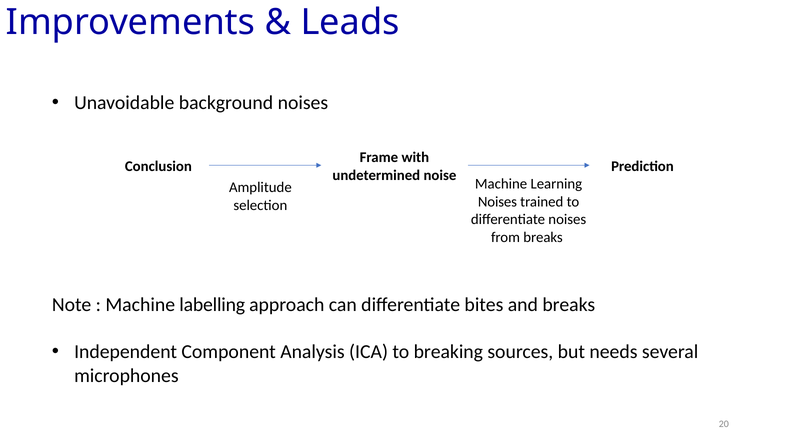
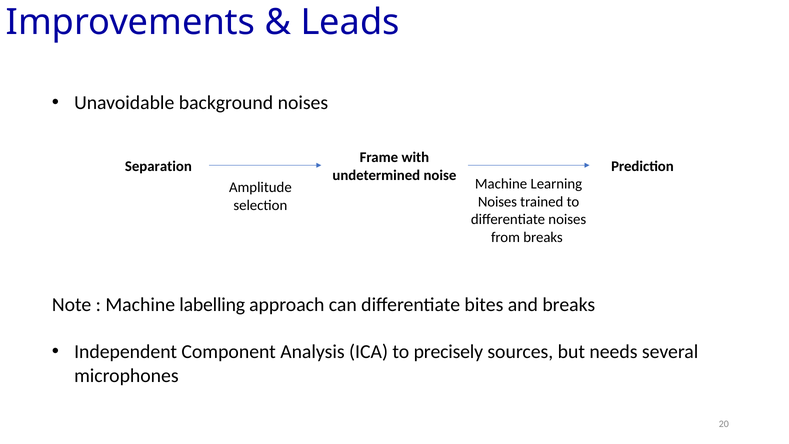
Conclusion: Conclusion -> Separation (158, 166)
breaking: breaking -> precisely (448, 352)
